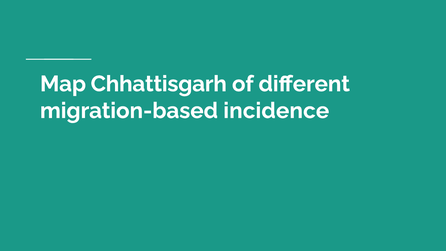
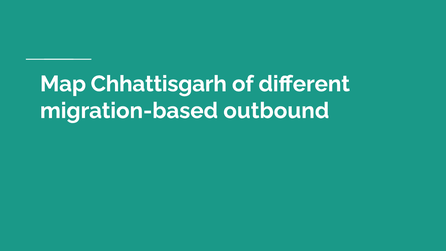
incidence: incidence -> outbound (276, 111)
